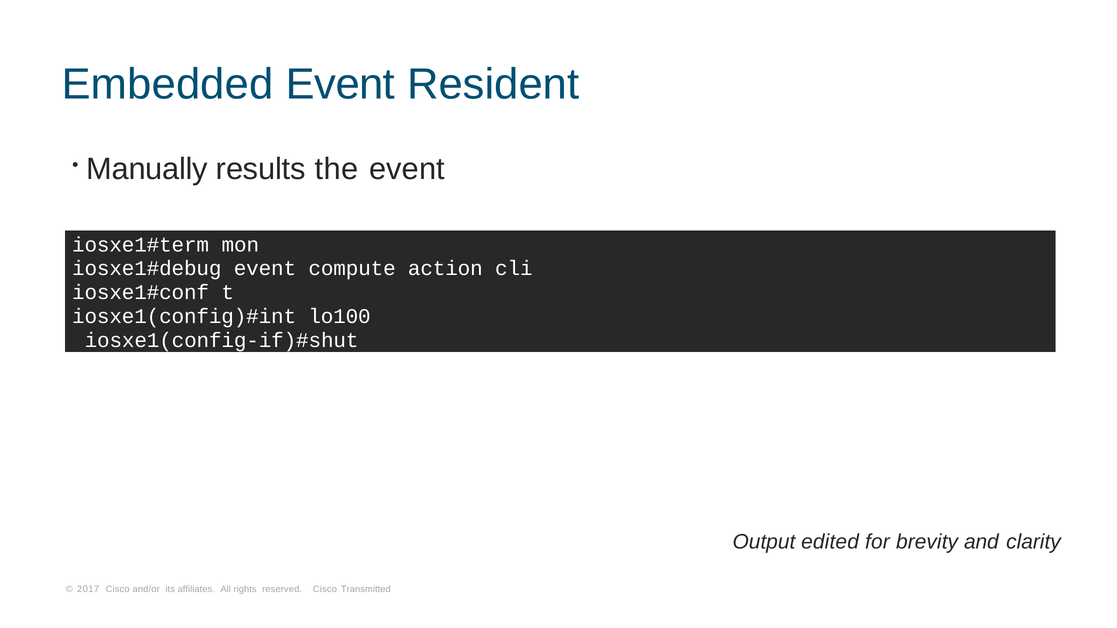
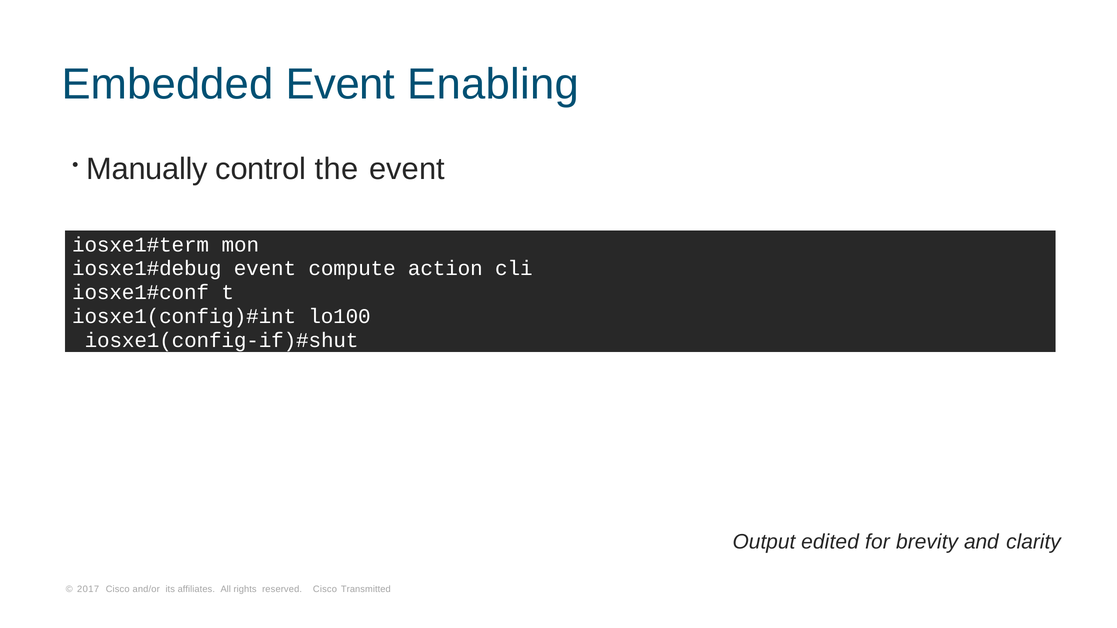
Resident: Resident -> Enabling (493, 84)
results: results -> control (261, 169)
